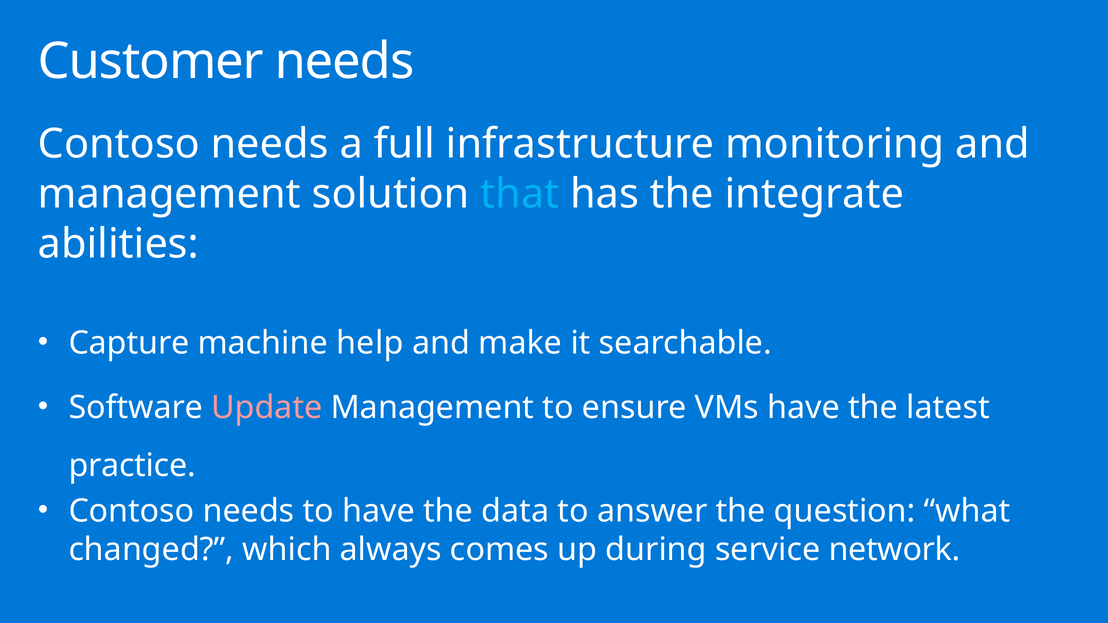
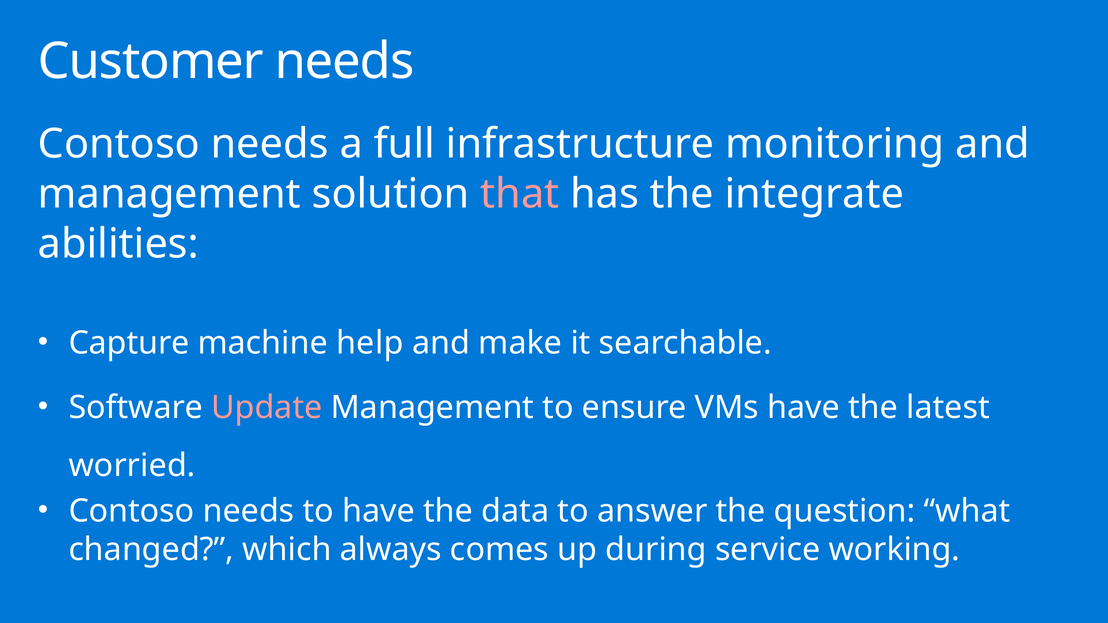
that colour: light blue -> pink (520, 194)
practice: practice -> worried (132, 466)
network: network -> working (894, 550)
